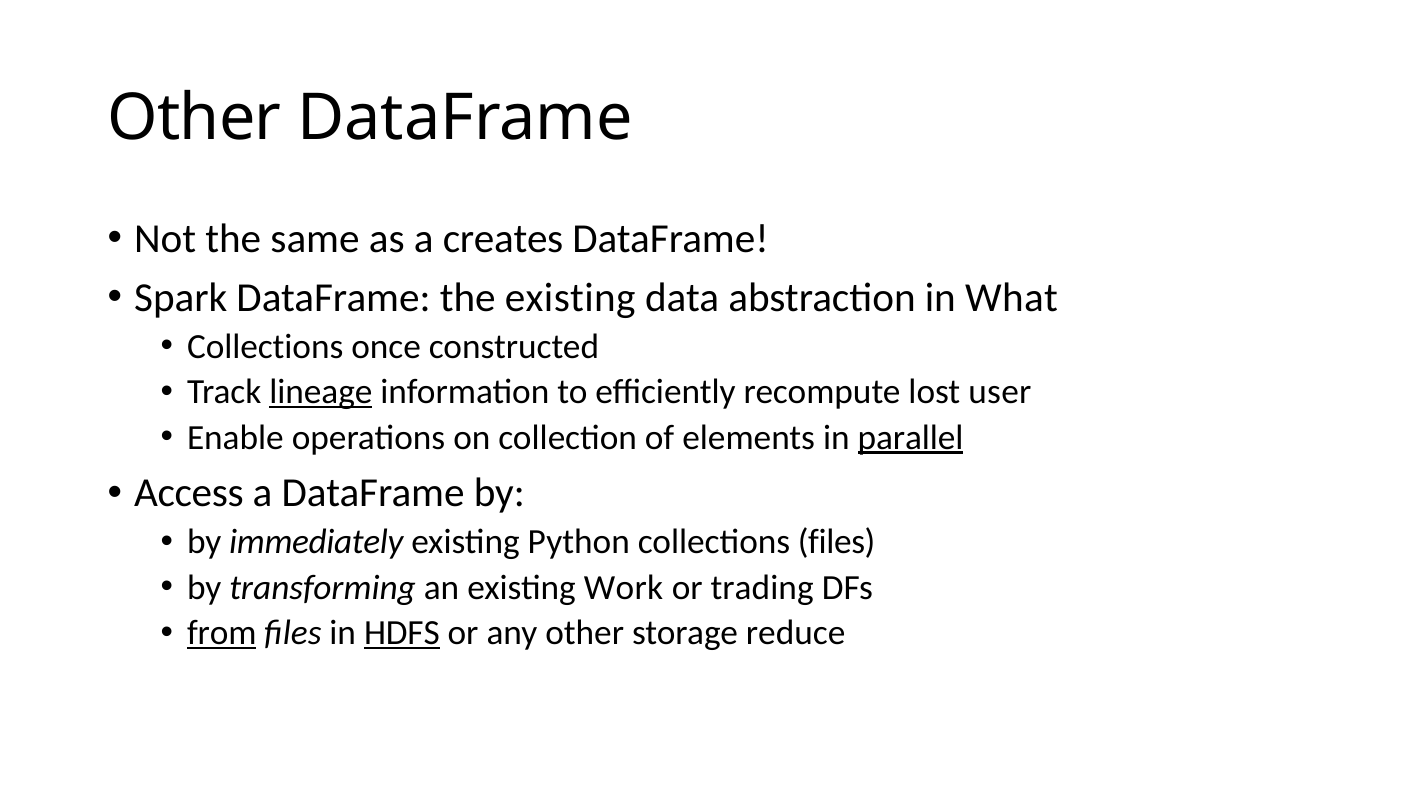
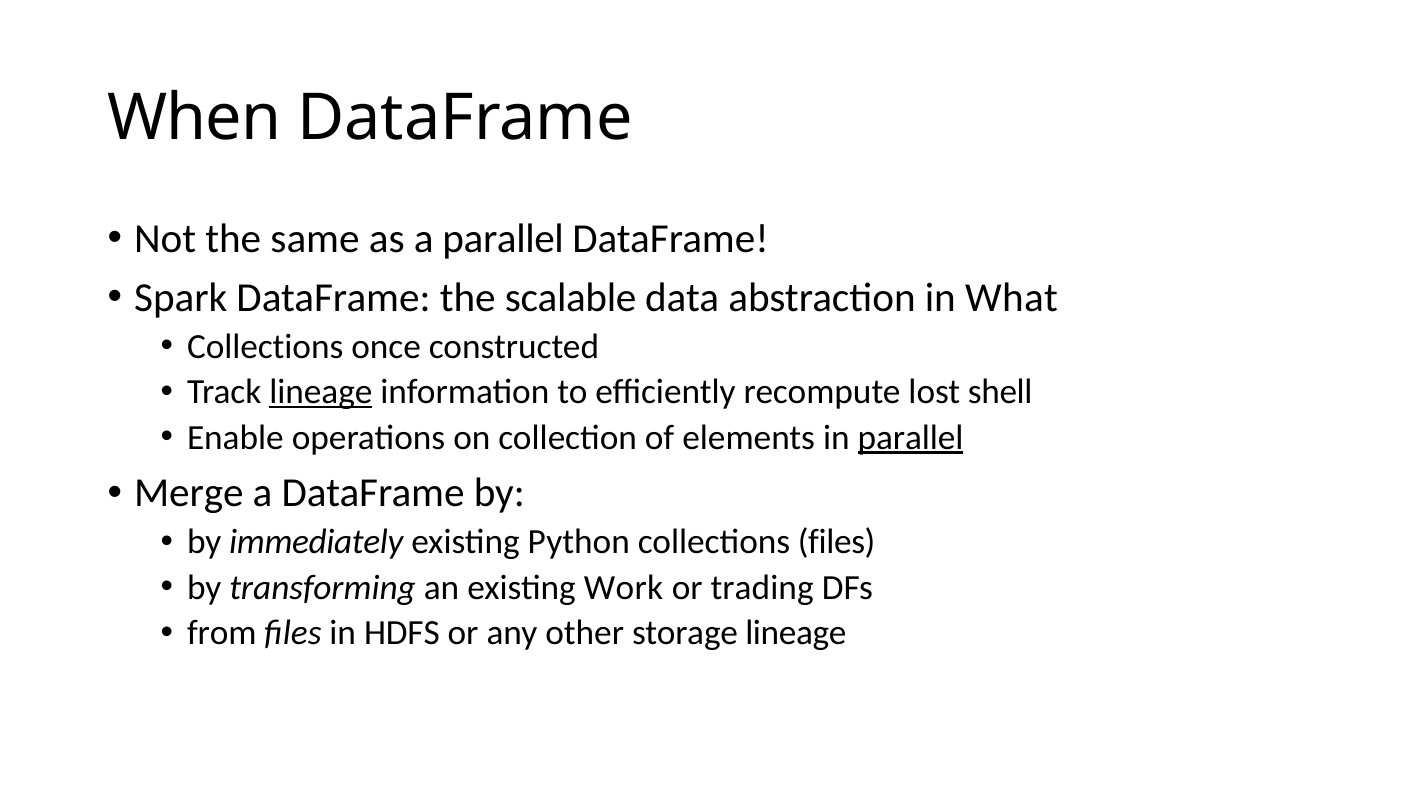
Other: Other -> When (194, 119)
a creates: creates -> parallel (503, 239)
the existing: existing -> scalable (571, 298)
user: user -> shell (1000, 392)
Access: Access -> Merge (189, 493)
from underline: present -> none (222, 633)
HDFS underline: present -> none (402, 633)
storage reduce: reduce -> lineage (796, 633)
